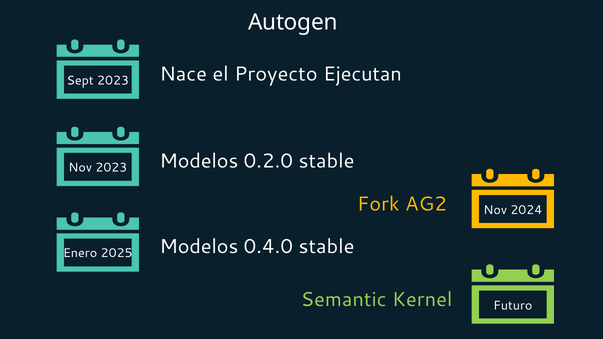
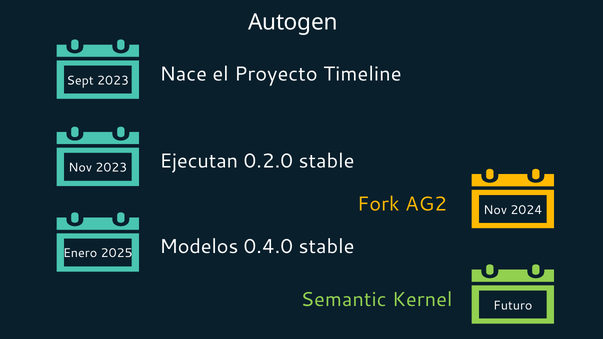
Ejecutan: Ejecutan -> Timeline (362, 74)
2023 Modelos: Modelos -> Ejecutan (199, 161)
